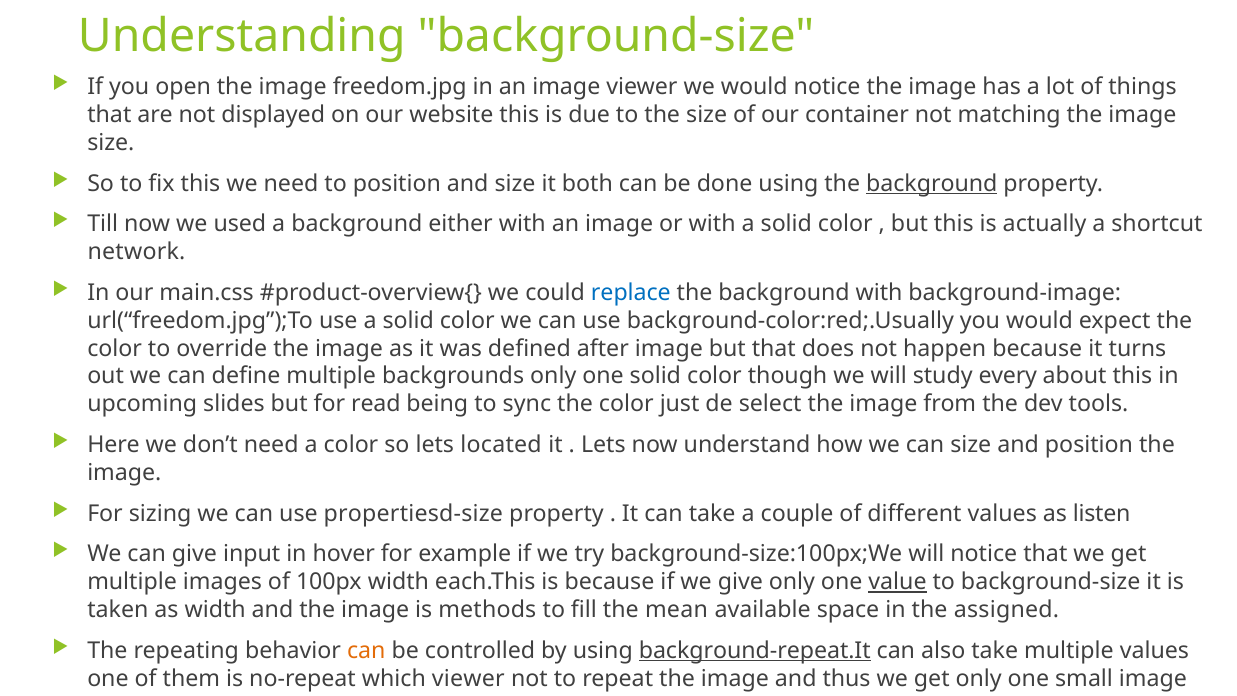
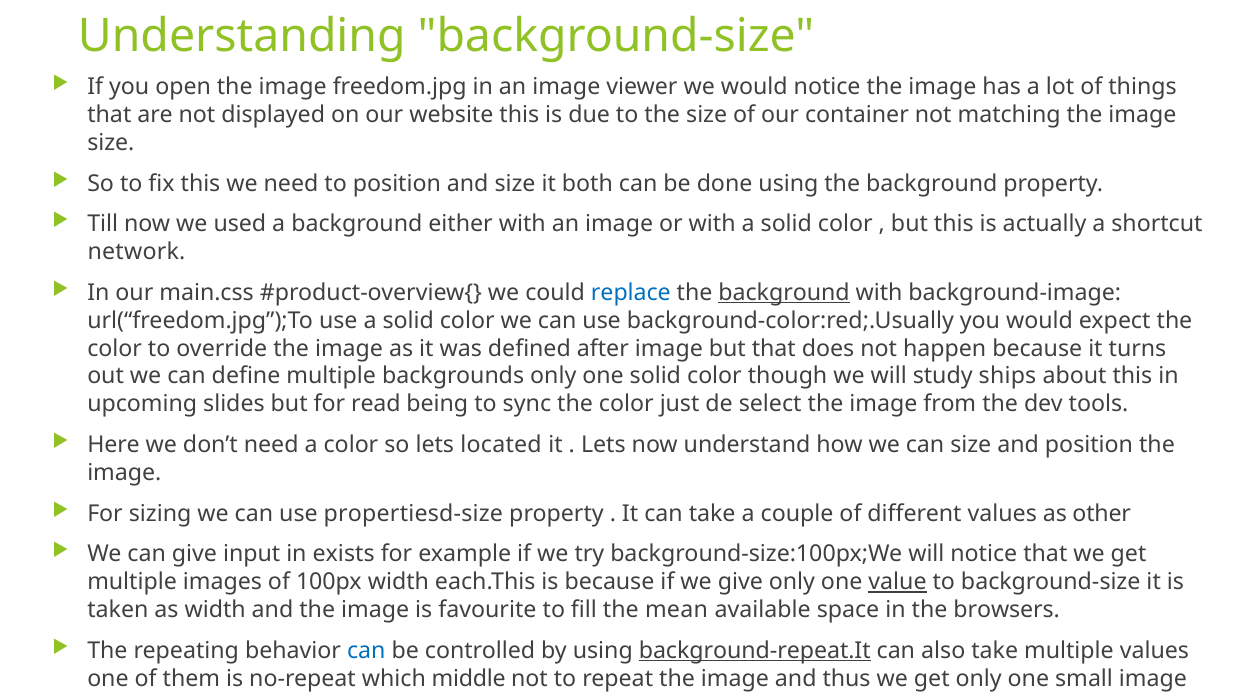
background underline: present -> none (932, 183)
background underline: none -> present (784, 293)
every: every -> ships (1008, 376)
listen: listen -> other (1102, 513)
hover: hover -> exists (344, 554)
methods: methods -> favourite (487, 610)
assigned: assigned -> browsers (1007, 610)
can colour: orange -> blue (366, 650)
which viewer: viewer -> middle (469, 678)
